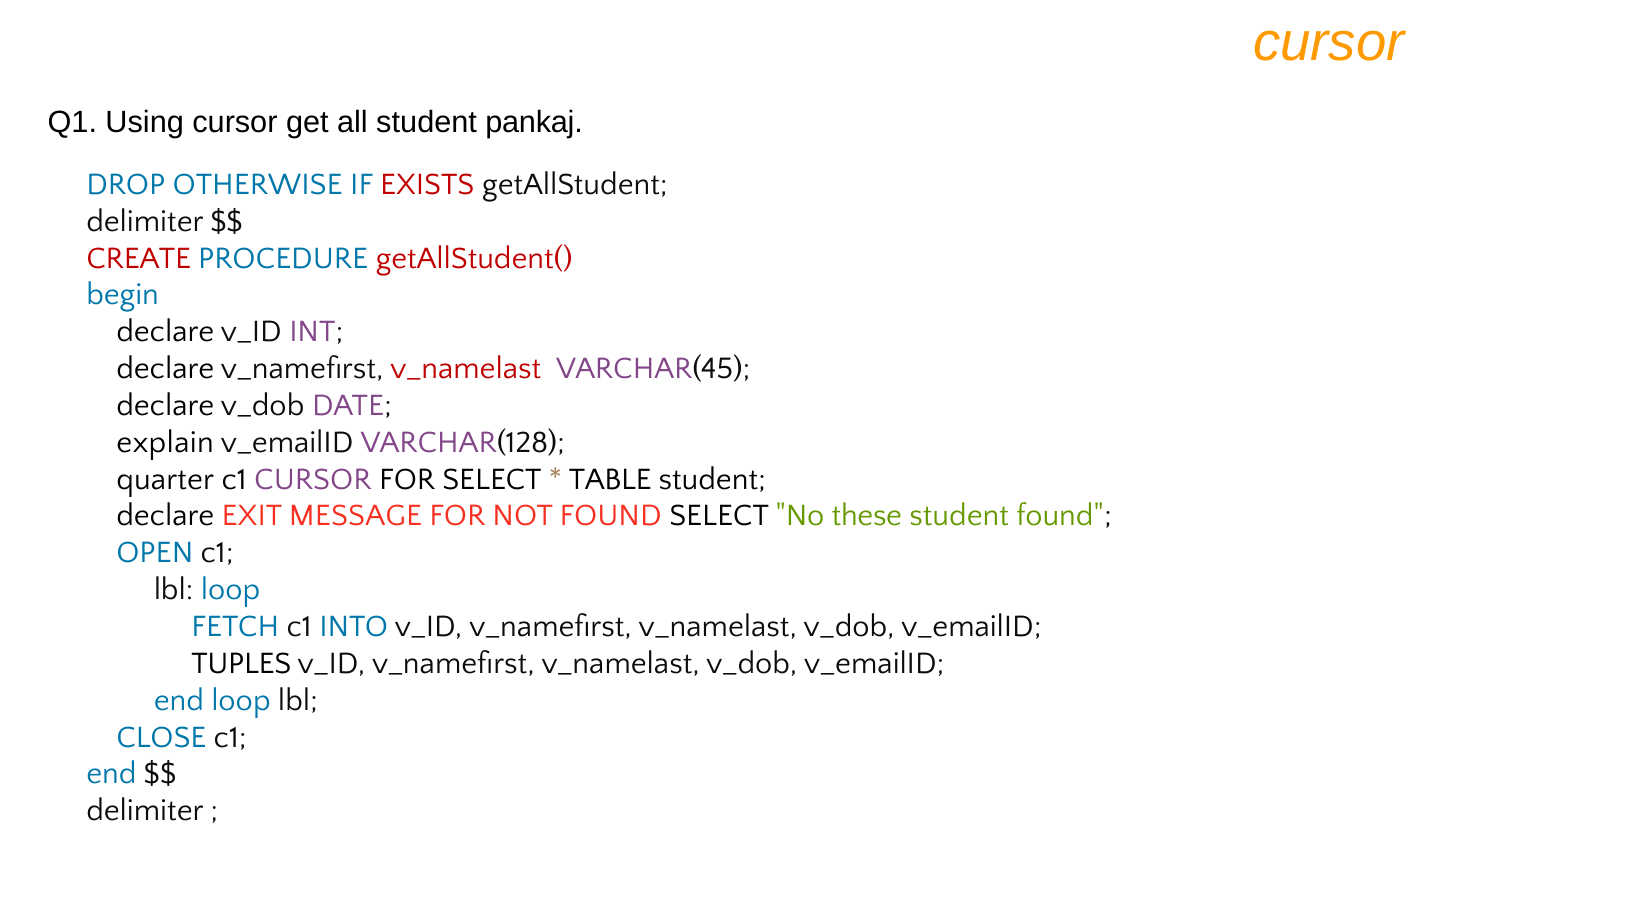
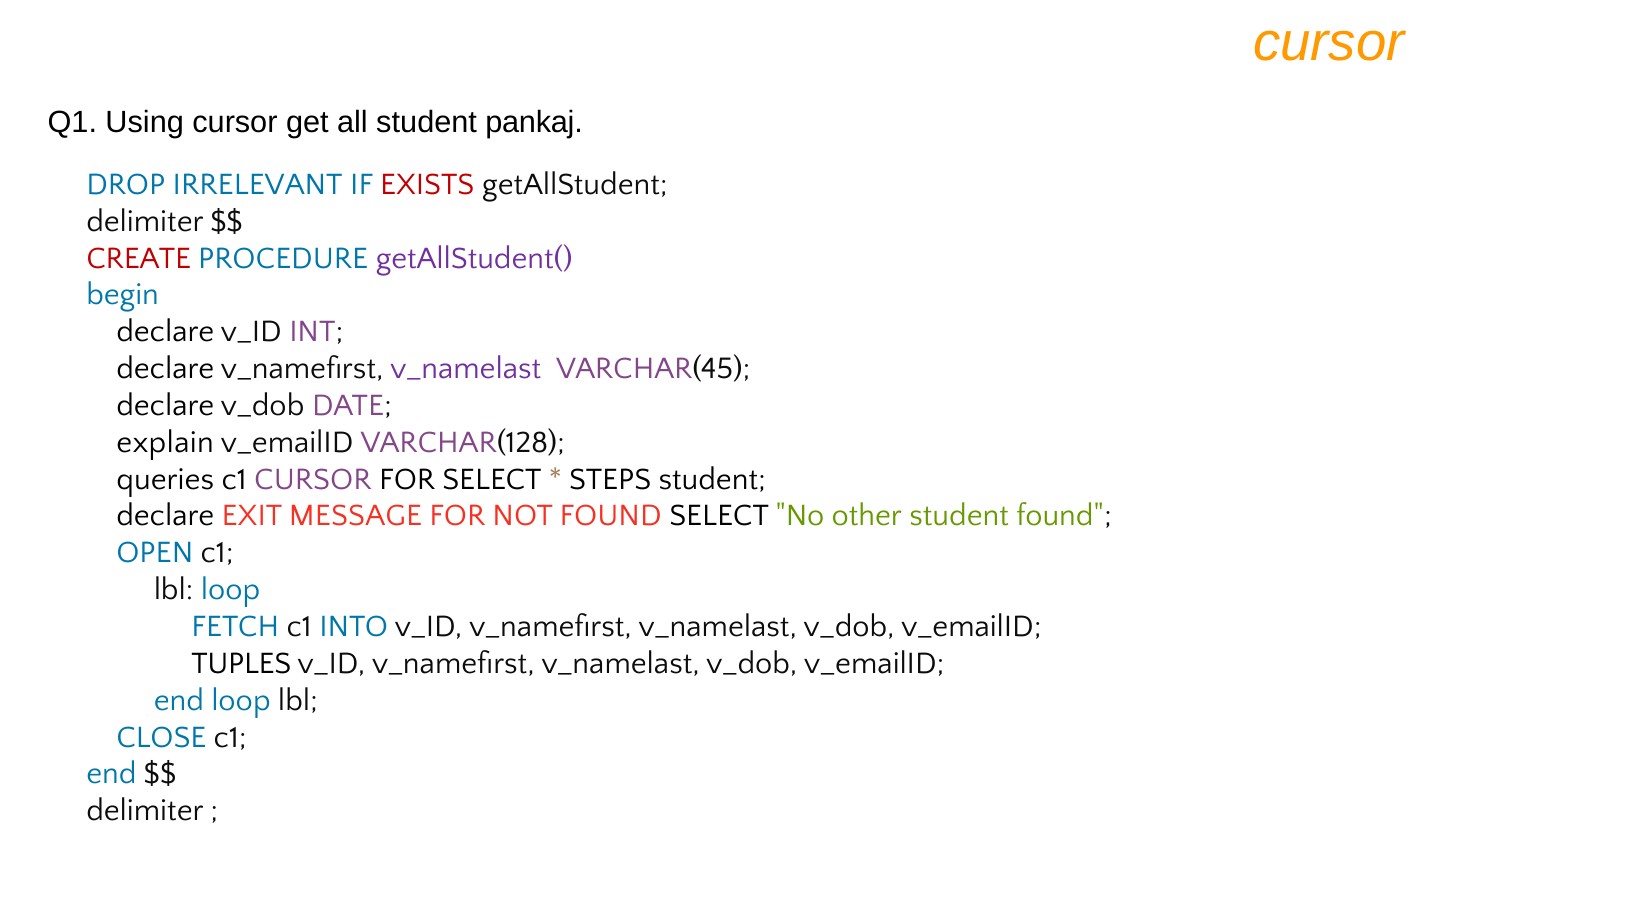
OTHERWISE: OTHERWISE -> IRRELEVANT (258, 184)
getAllStudent( colour: red -> purple (474, 258)
v_namelast colour: red -> purple (466, 368)
quarter: quarter -> queries (165, 479)
TABLE: TABLE -> STEPS (610, 479)
these: these -> other (867, 516)
